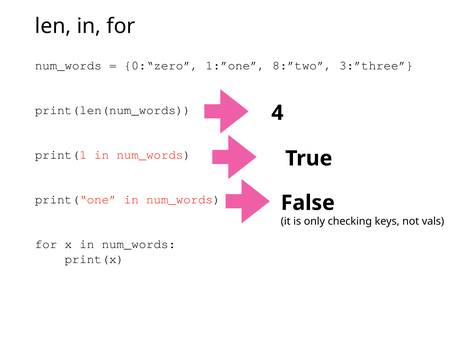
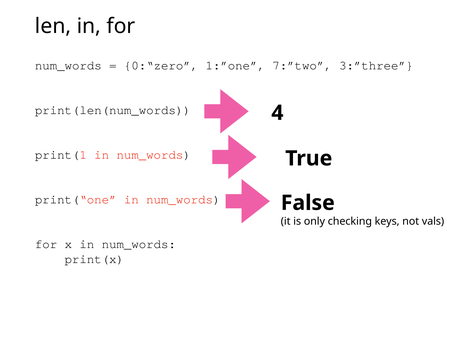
8:”two: 8:”two -> 7:”two (302, 65)
